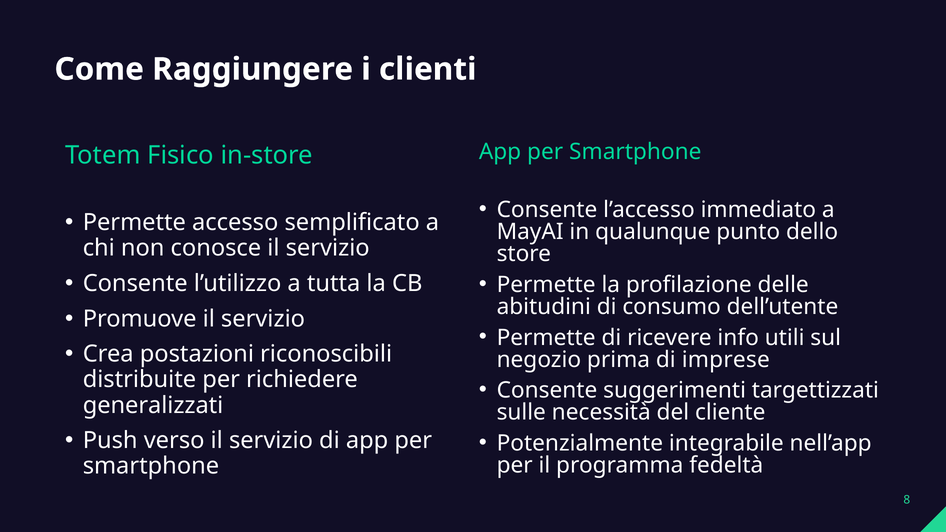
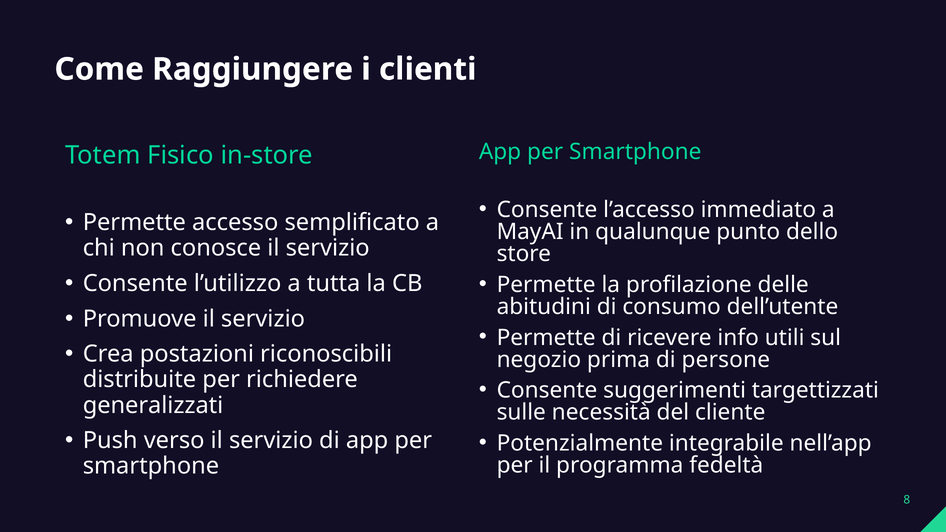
imprese: imprese -> persone (726, 360)
